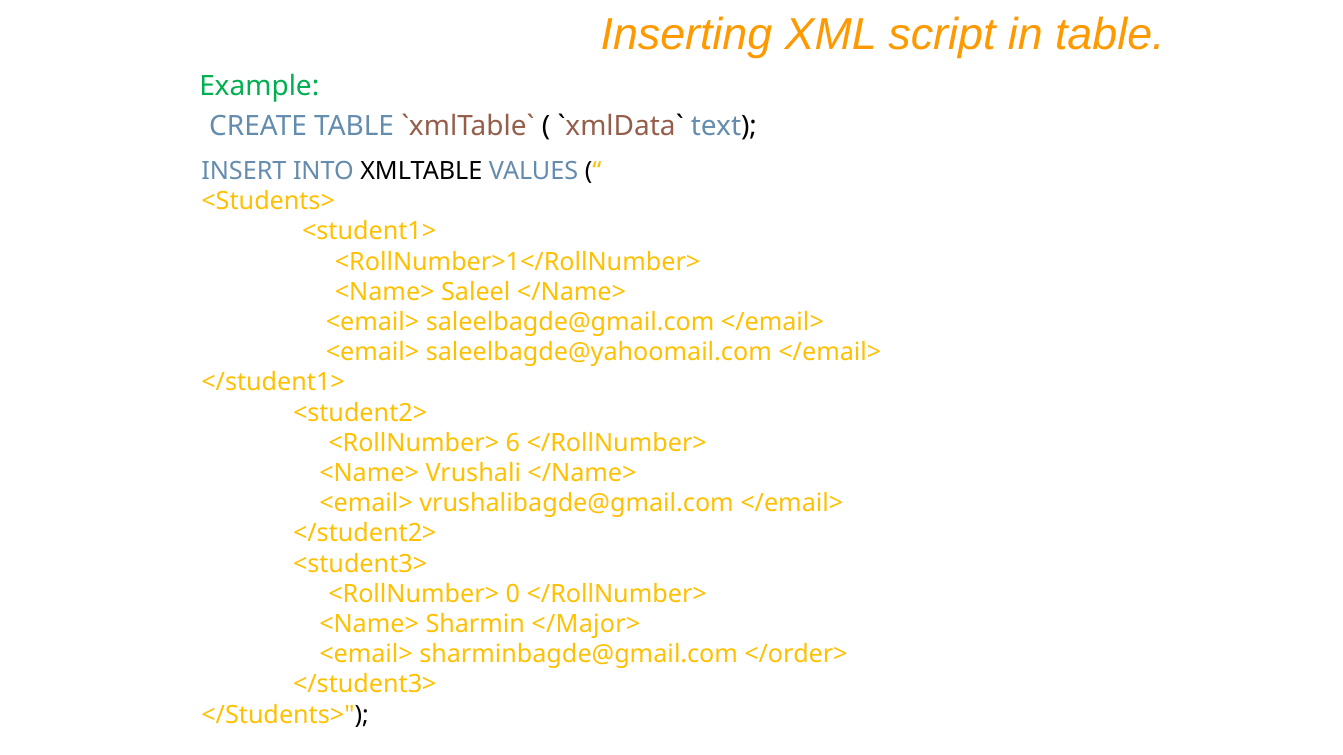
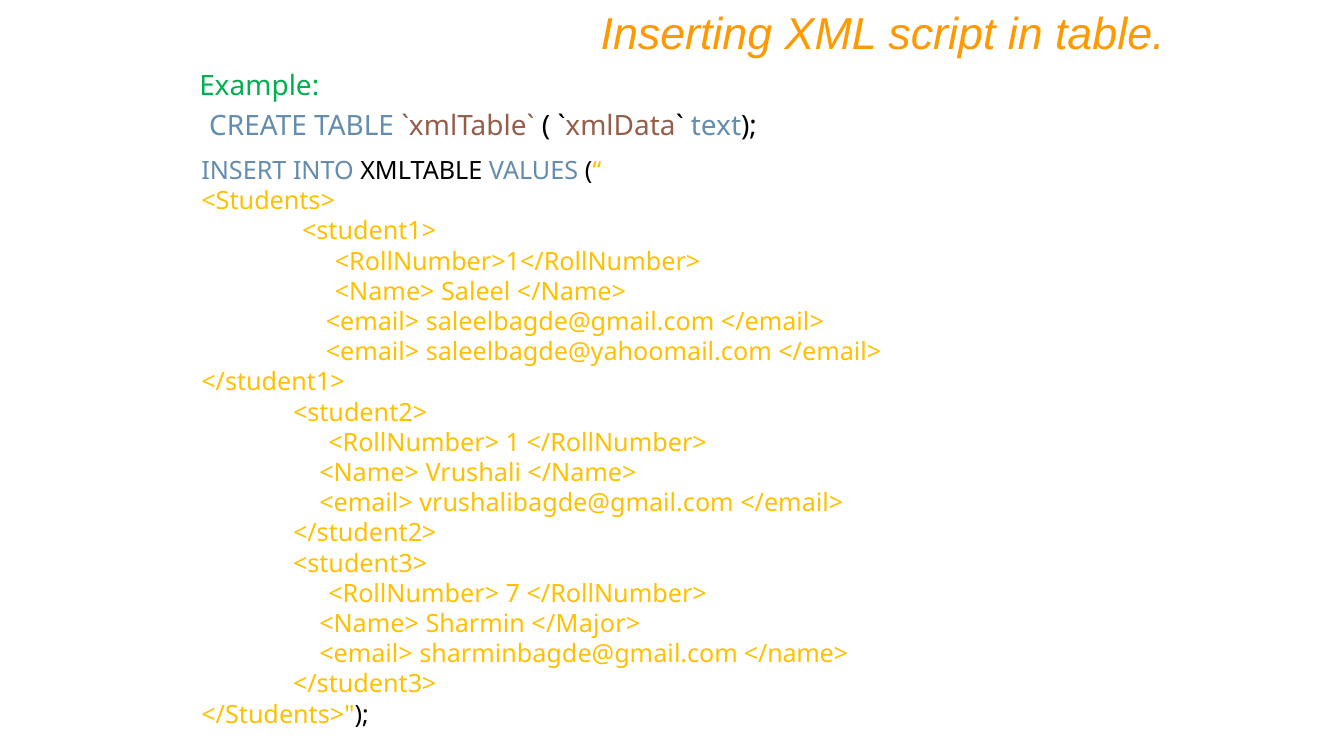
6: 6 -> 1 (513, 443)
0: 0 -> 7 (513, 594)
sharminbagde@gmail.com </order>: </order> -> </name> (796, 655)
